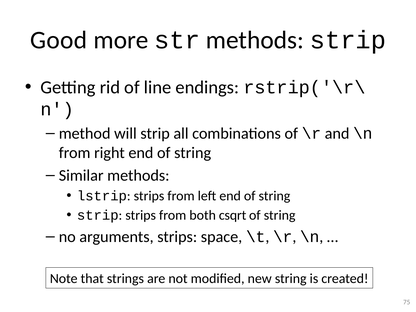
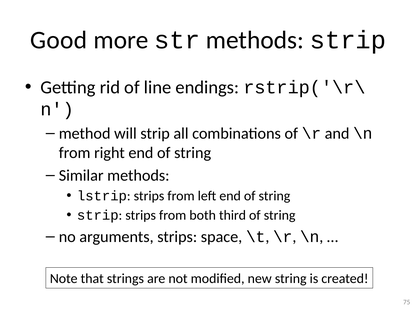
csqrt: csqrt -> third (233, 215)
